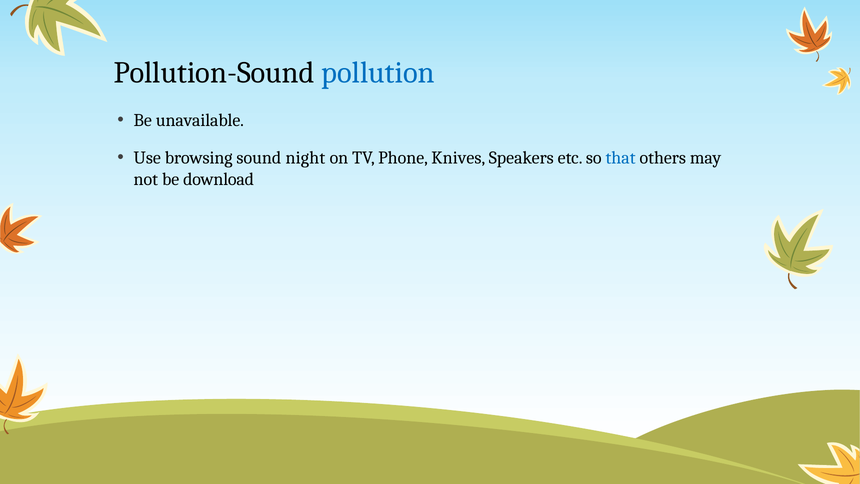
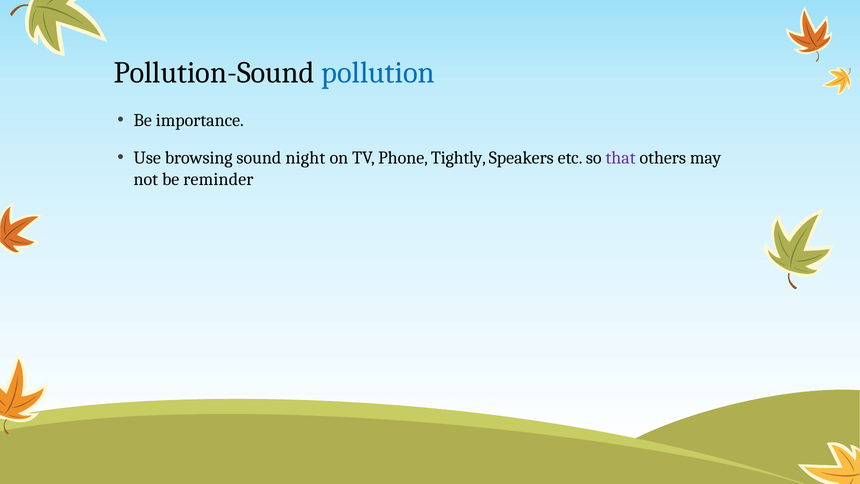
unavailable: unavailable -> importance (200, 120)
Knives: Knives -> Tightly (458, 158)
that colour: blue -> purple (621, 158)
download: download -> reminder (218, 179)
